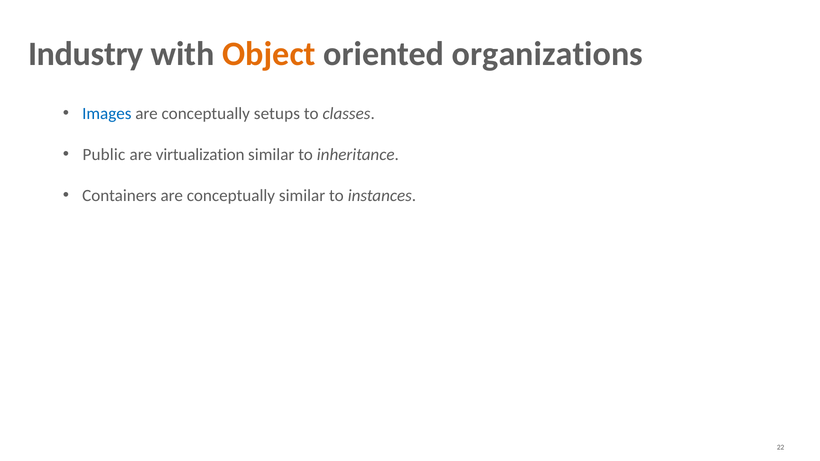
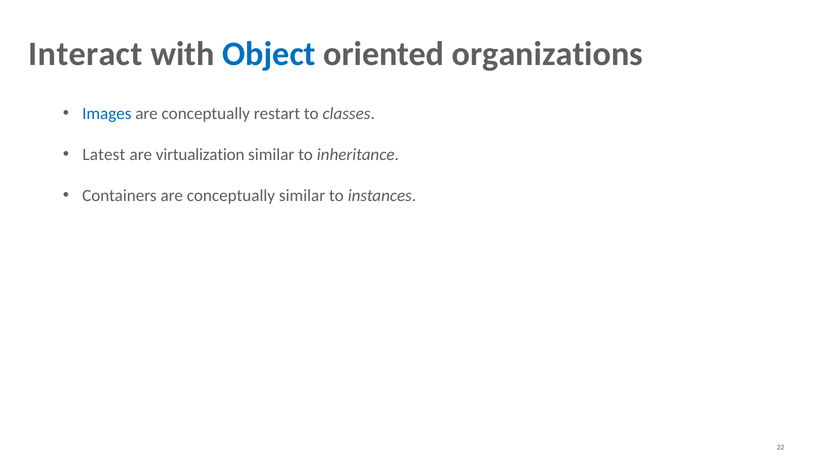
Industry: Industry -> Interact (85, 54)
Object colour: orange -> blue (269, 54)
setups: setups -> restart (277, 114)
Public: Public -> Latest (104, 155)
